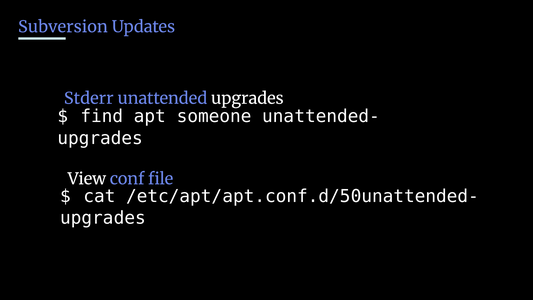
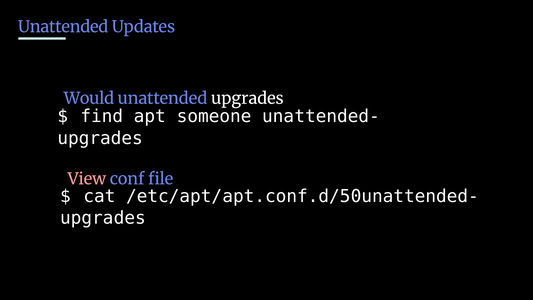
Subversion: Subversion -> Unattended (63, 27)
Stderr: Stderr -> Would (89, 98)
View colour: white -> pink (87, 179)
